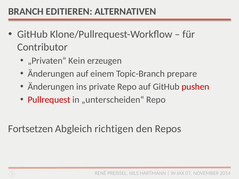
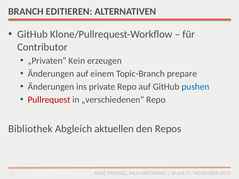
pushen colour: red -> blue (195, 87)
„unterscheiden“: „unterscheiden“ -> „verschiedenen“ (113, 100)
Fortsetzen: Fortsetzen -> Bibliothek (30, 129)
richtigen: richtigen -> aktuellen (114, 129)
